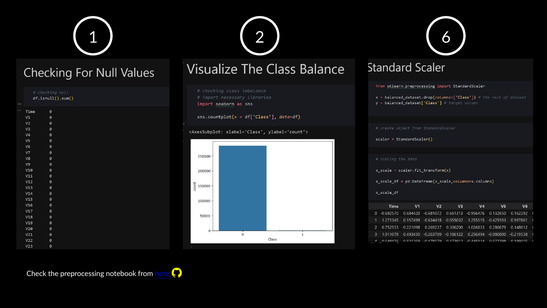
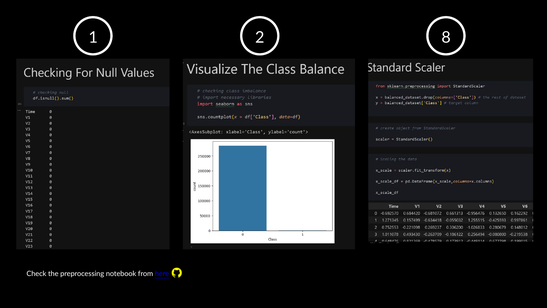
6: 6 -> 8 (446, 38)
